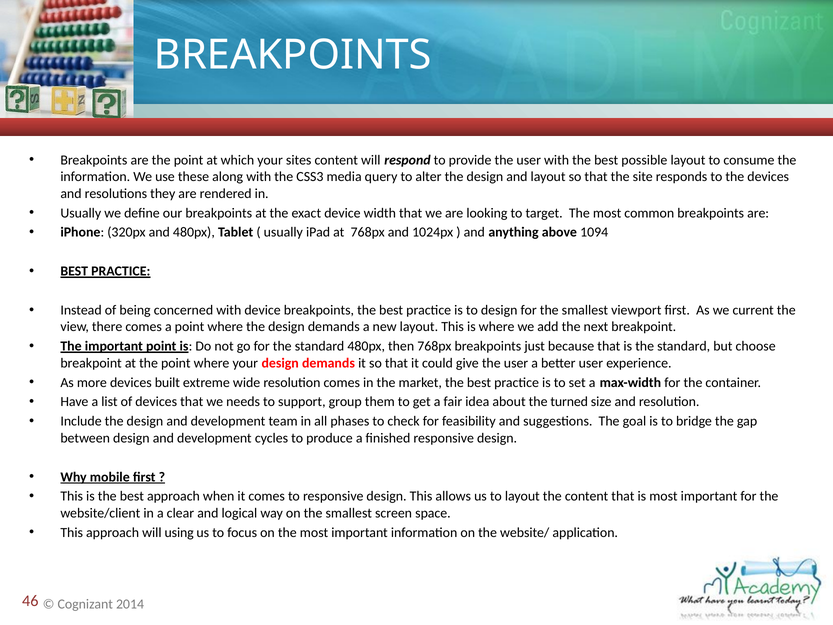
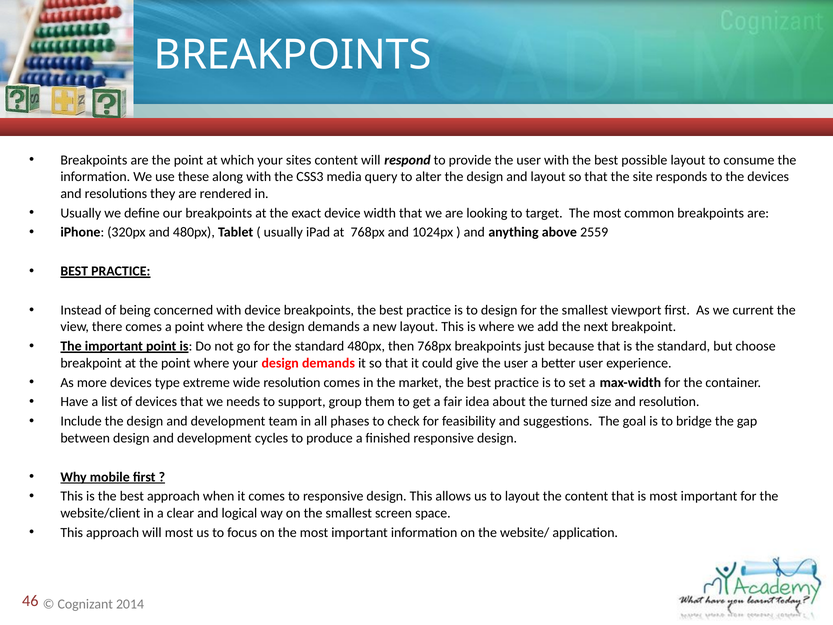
1094: 1094 -> 2559 (594, 232)
built: built -> type (167, 382)
will using: using -> most (179, 532)
